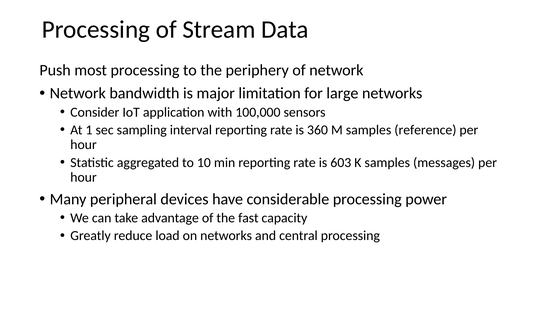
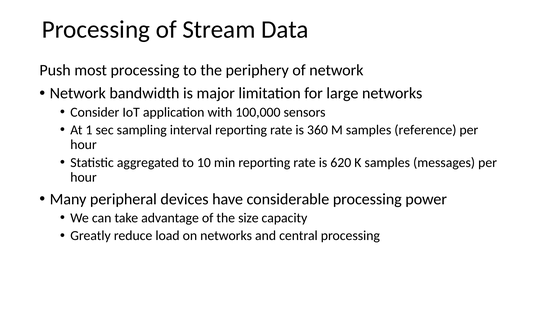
603: 603 -> 620 (341, 162)
fast: fast -> size (248, 218)
